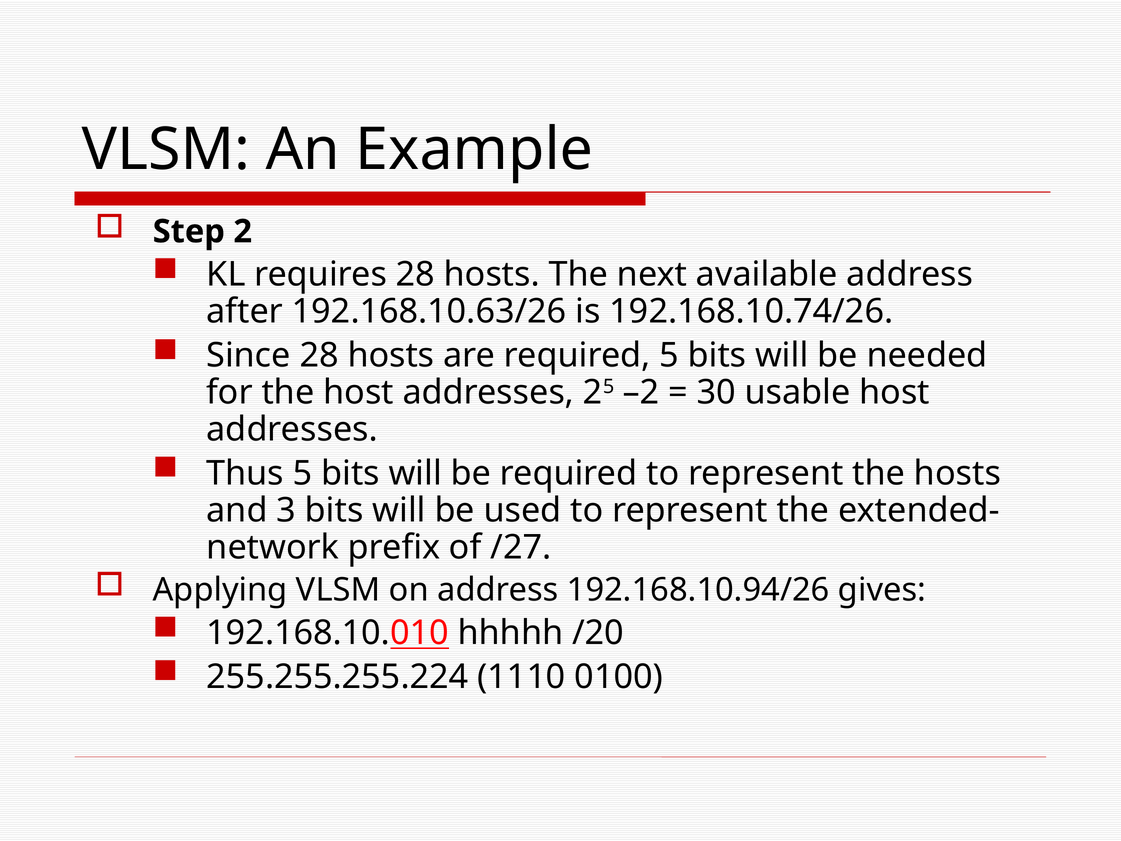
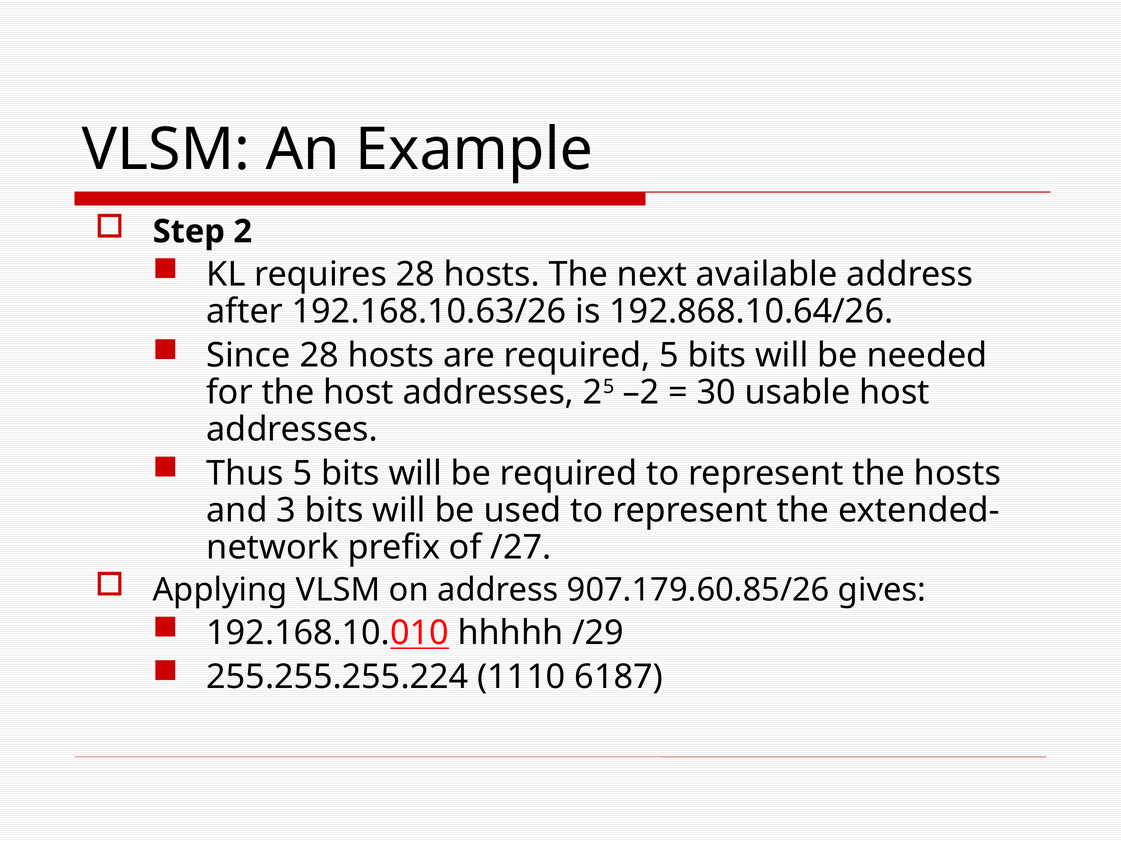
192.168.10.74/26: 192.168.10.74/26 -> 192.868.10.64/26 (751, 311)
192.168.10.94/26: 192.168.10.94/26 -> 907.179.60.85/26 (698, 590)
/20: /20 -> /29 (598, 633)
0100: 0100 -> 6187 (619, 677)
